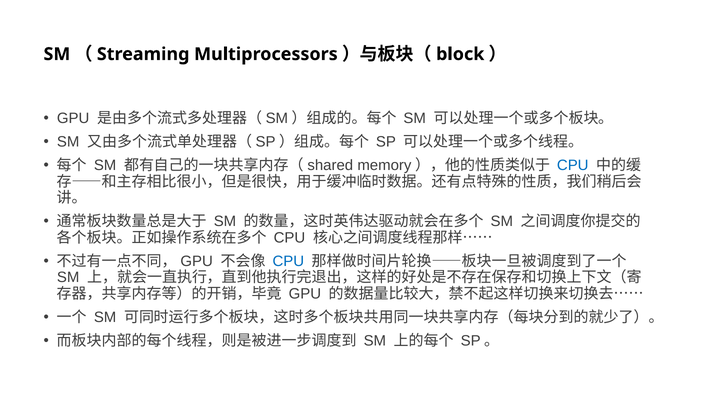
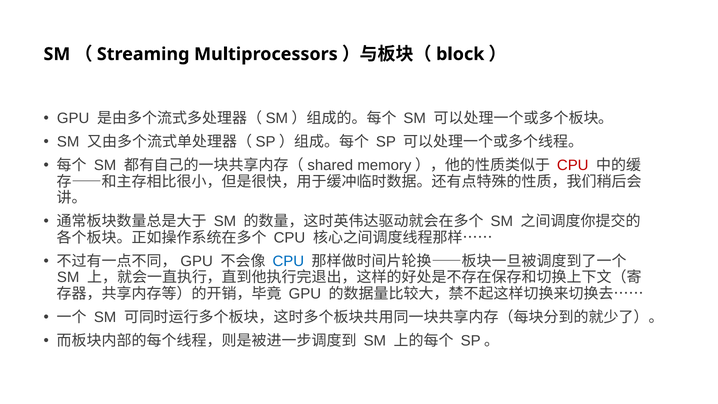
CPU colour: blue -> red (573, 165)
